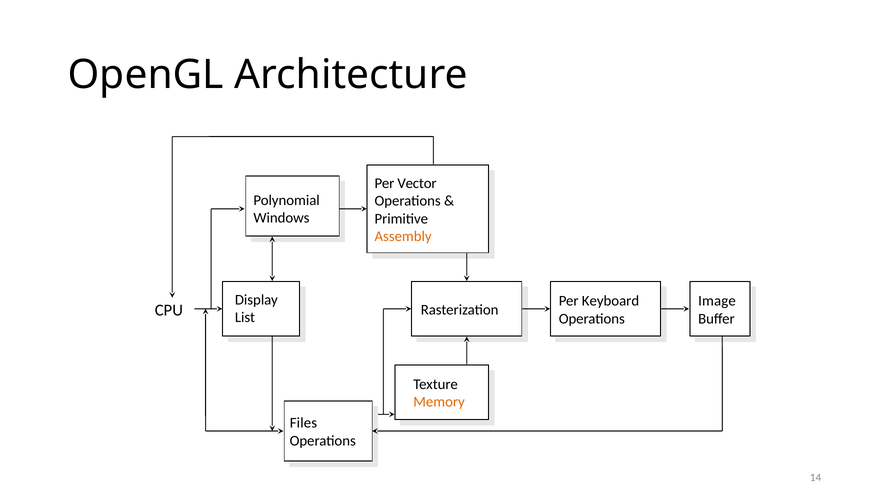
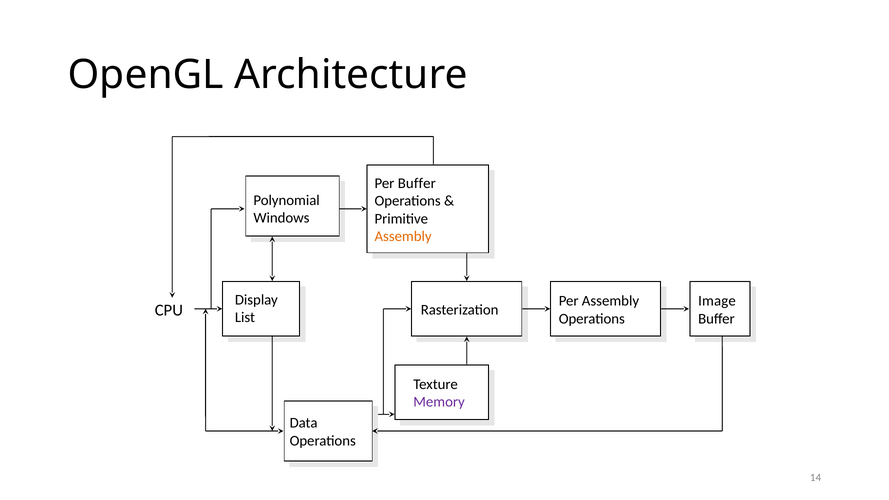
Per Vector: Vector -> Buffer (417, 183)
Per Keyboard: Keyboard -> Assembly (610, 301)
Memory colour: orange -> purple (439, 402)
Files: Files -> Data (304, 423)
